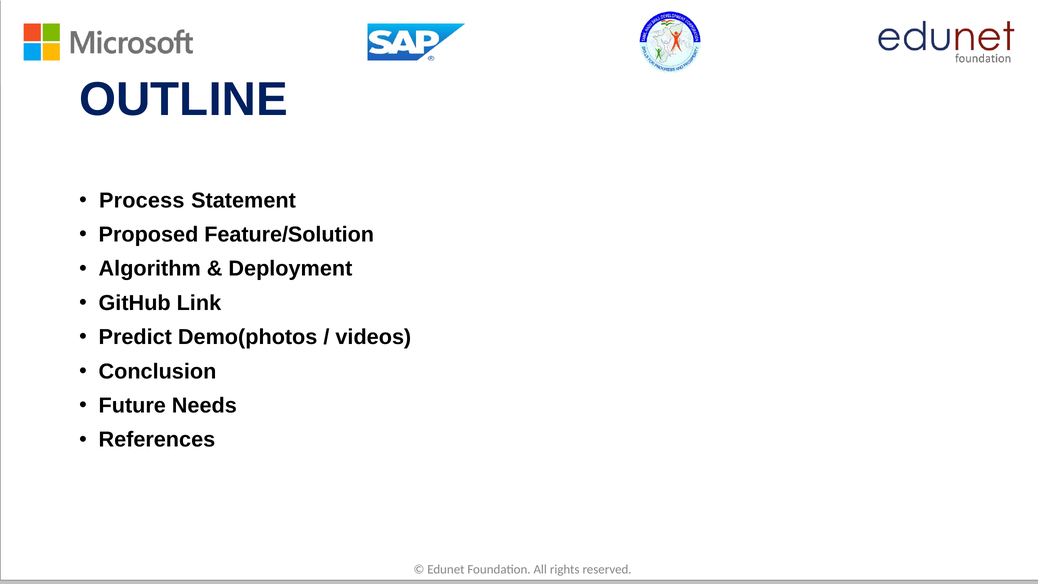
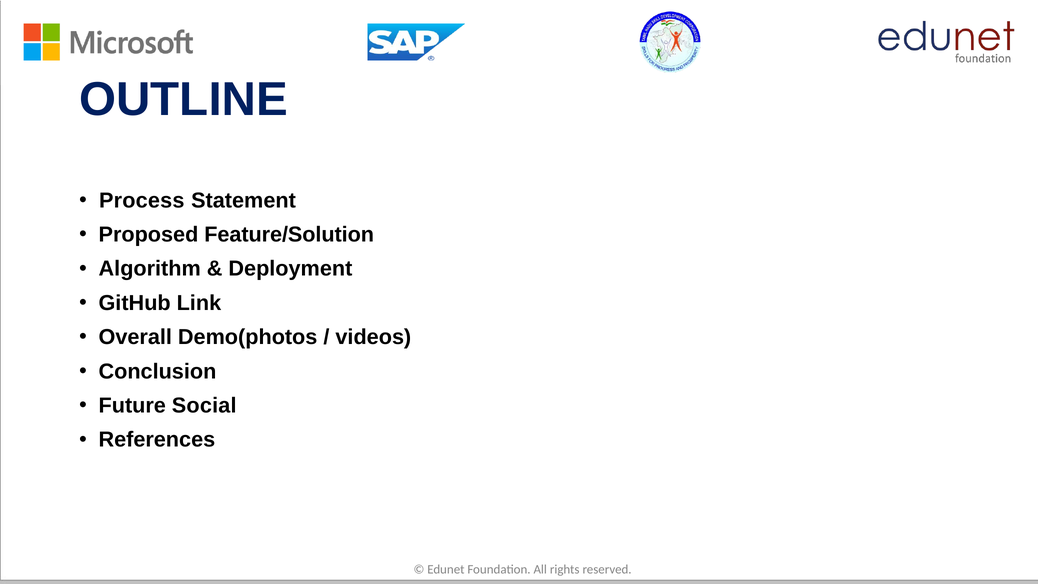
Predict: Predict -> Overall (135, 337)
Needs: Needs -> Social (204, 405)
